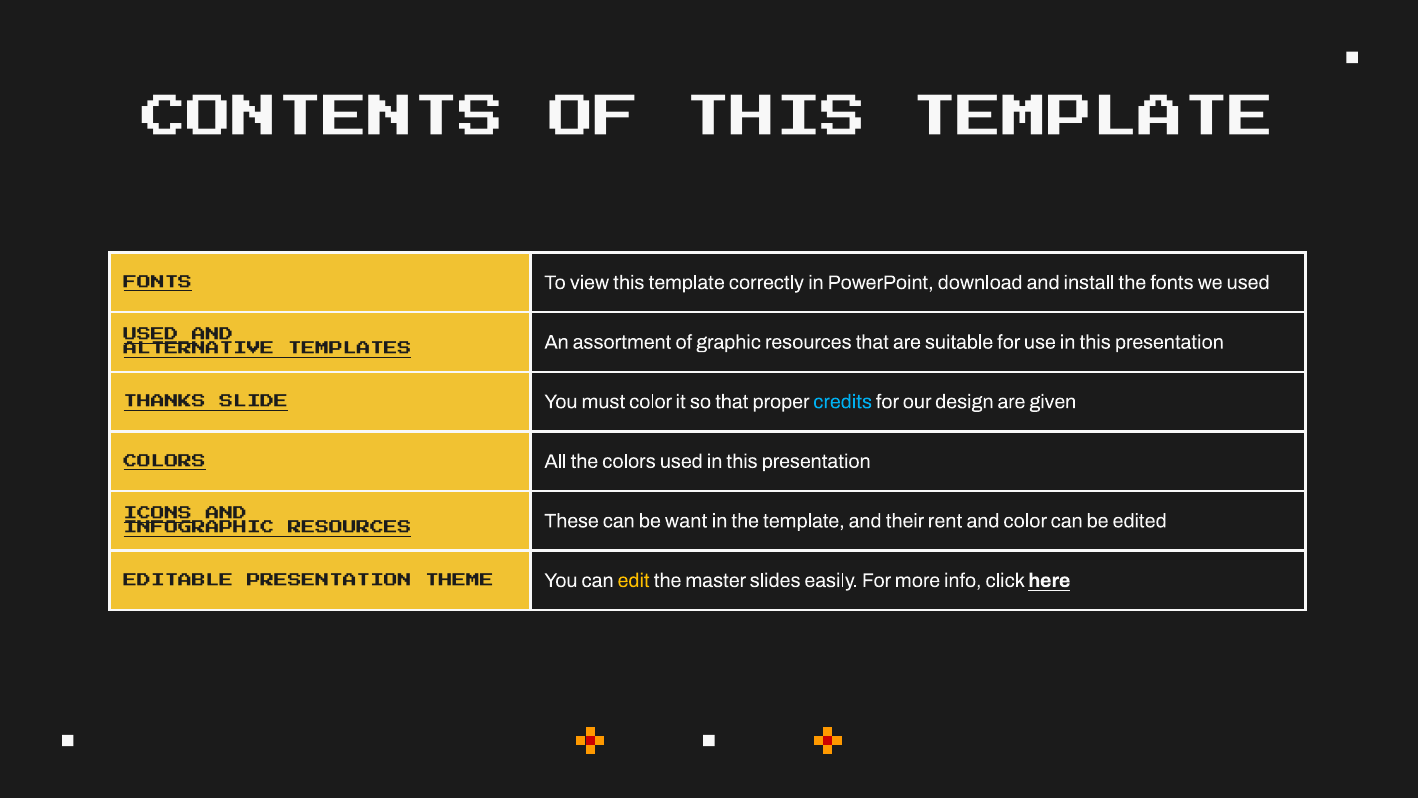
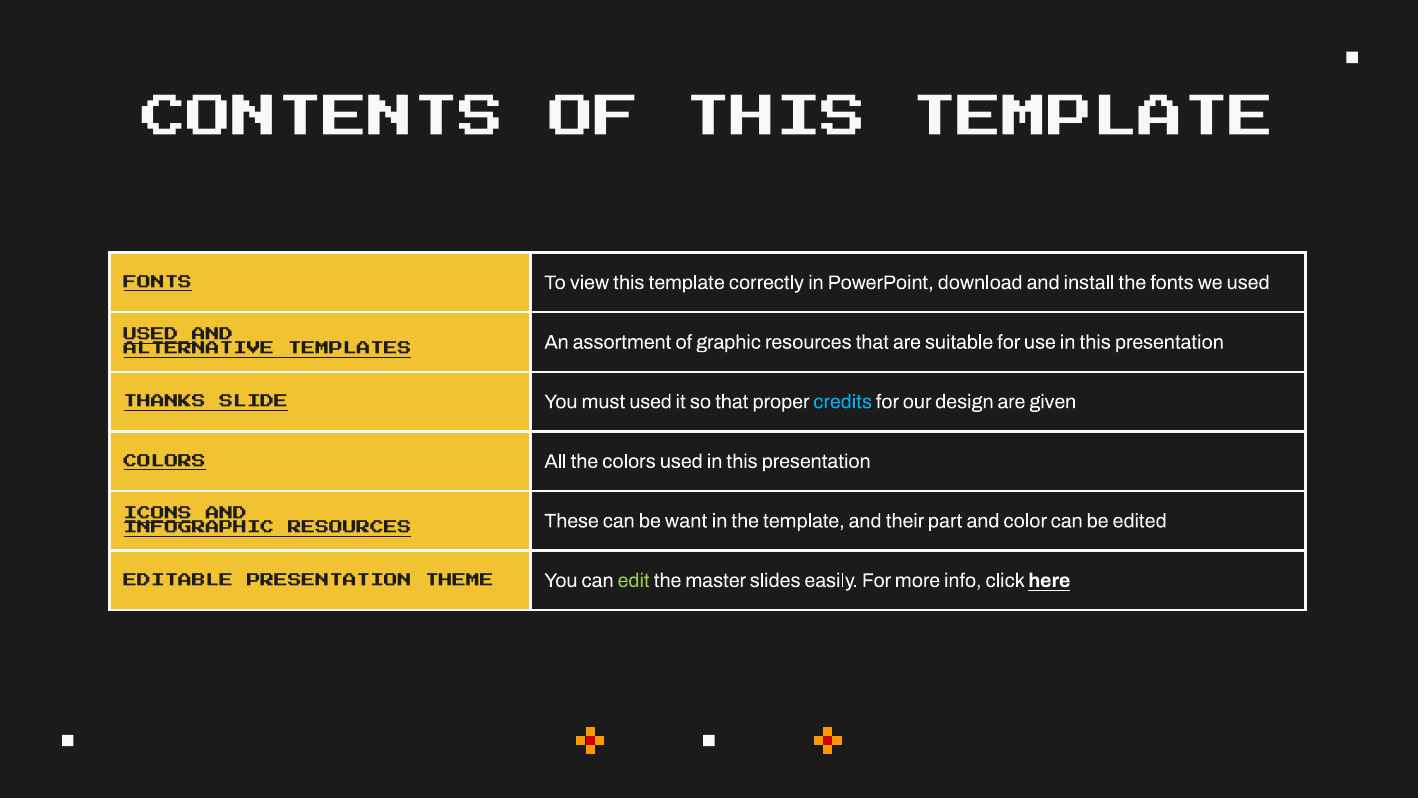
must color: color -> used (651, 402)
rent: rent -> part (945, 521)
edit colour: yellow -> light green (634, 580)
